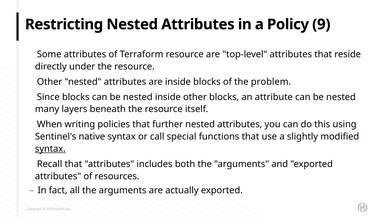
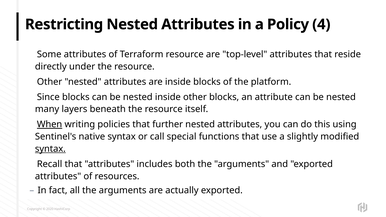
9: 9 -> 4 (321, 24)
problem: problem -> platform (271, 82)
When underline: none -> present (50, 124)
